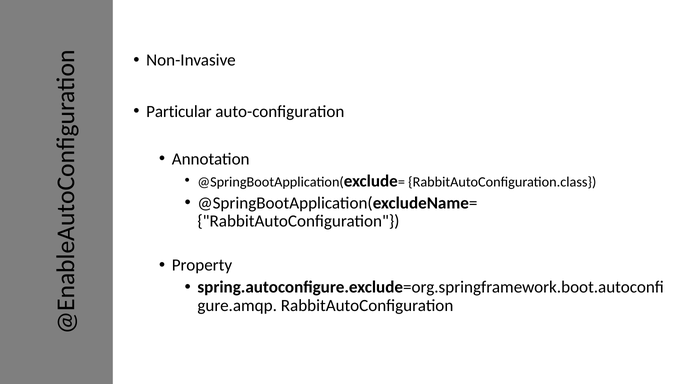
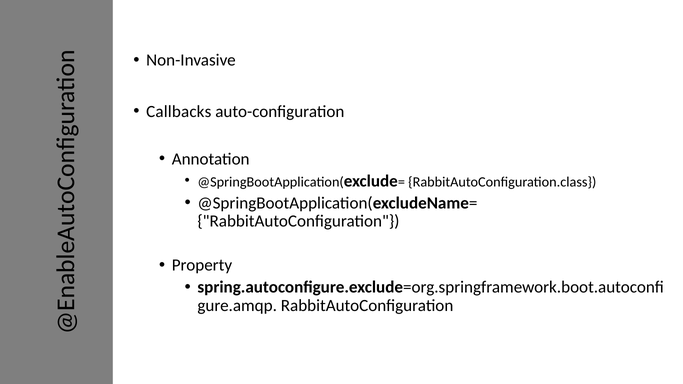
Particular: Particular -> Callbacks (179, 111)
